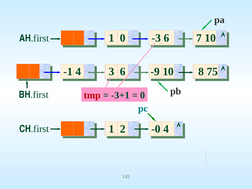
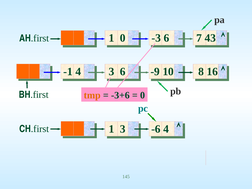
7 10: 10 -> 43 (210, 38)
75: 75 -> 16 (212, 72)
tmp colour: red -> orange (92, 95)
-3+1: -3+1 -> -3+6 (120, 95)
1 2: 2 -> 3 (123, 129)
-0: -0 -> -6 (156, 129)
